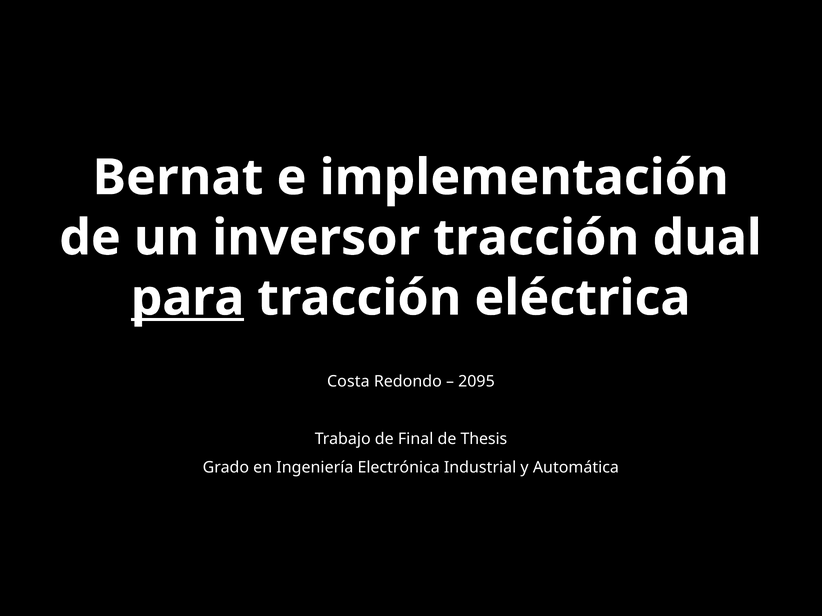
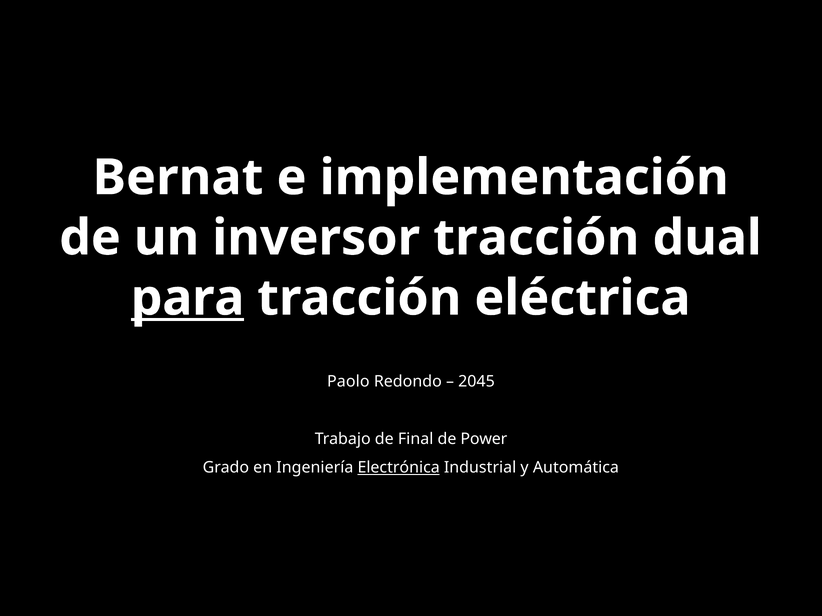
Costa: Costa -> Paolo (348, 382)
2095: 2095 -> 2045 (476, 382)
Thesis: Thesis -> Power (484, 439)
Electrónica underline: none -> present (399, 468)
